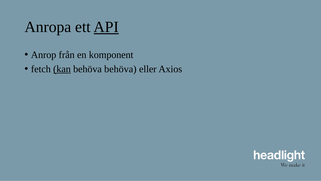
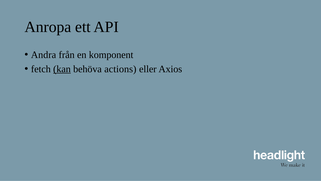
API underline: present -> none (106, 27)
Anrop: Anrop -> Andra (44, 55)
behöva behöva: behöva -> actions (120, 69)
